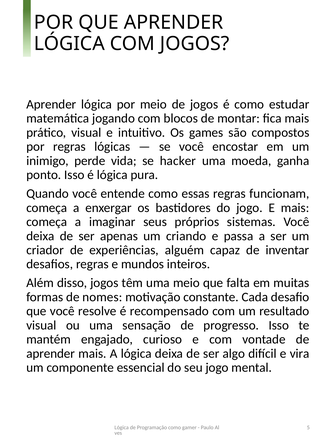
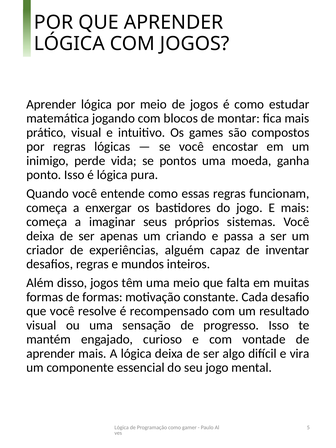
hacker: hacker -> pontos (178, 161)
de nomes: nomes -> formas (102, 297)
